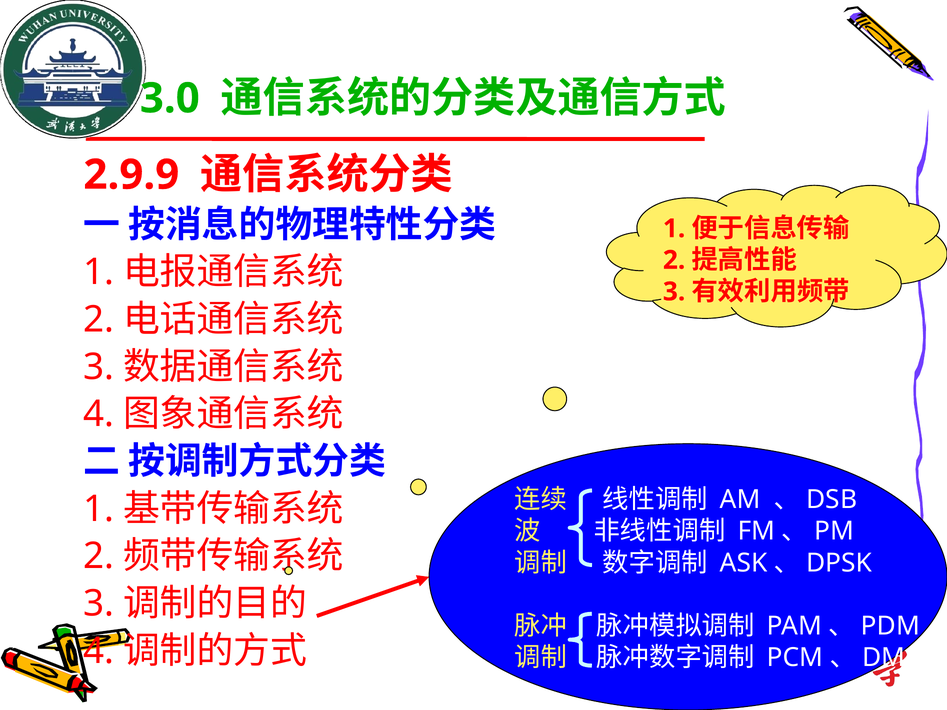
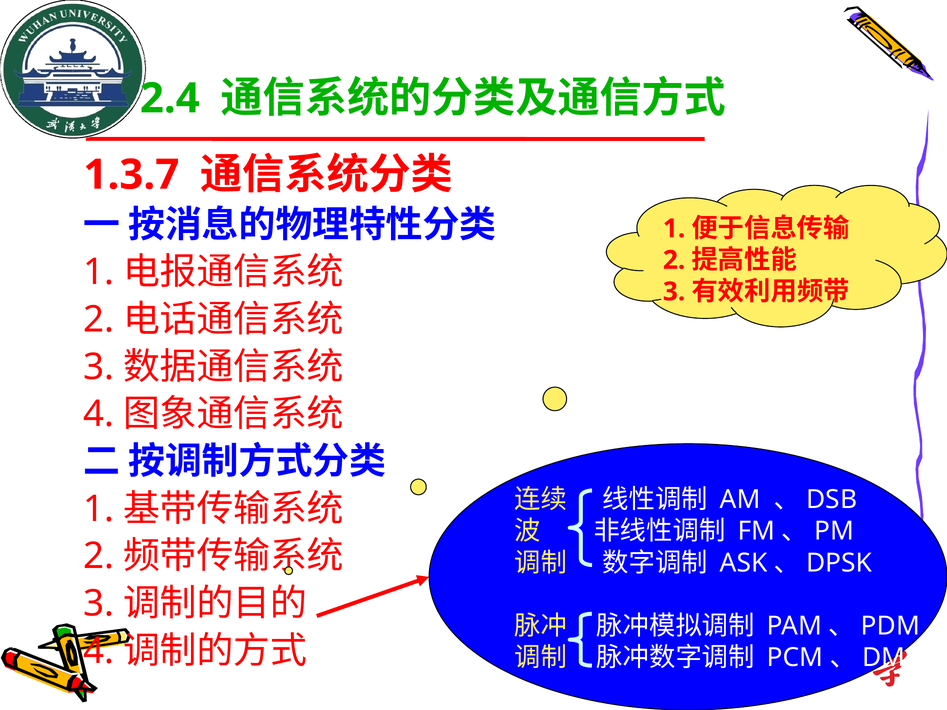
3.0: 3.0 -> 2.4 (170, 99)
2.9.9: 2.9.9 -> 1.3.7 (131, 175)
